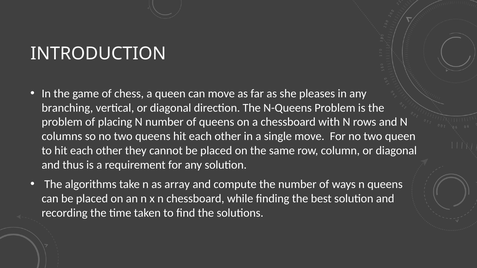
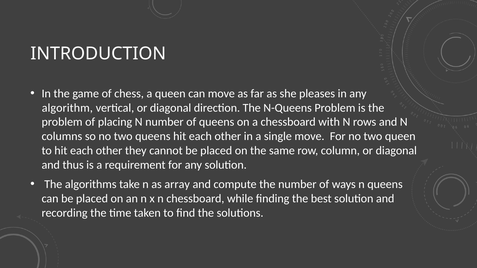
branching: branching -> algorithm (67, 108)
